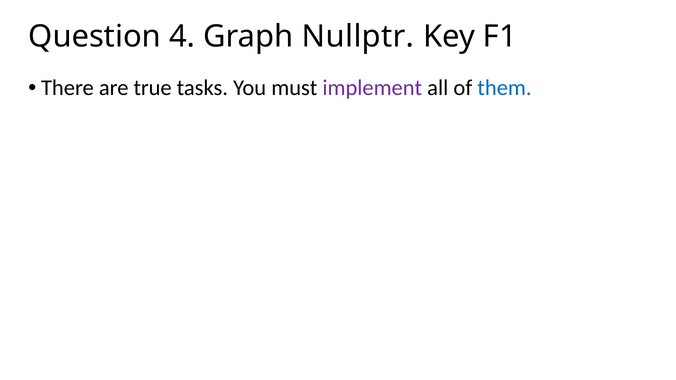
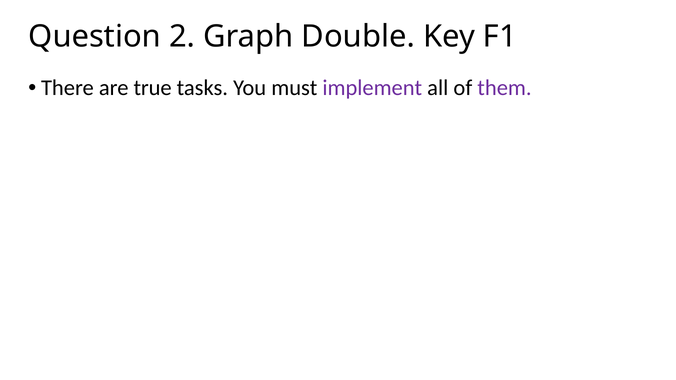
4: 4 -> 2 (182, 37)
Nullptr: Nullptr -> Double (358, 37)
them colour: blue -> purple (505, 88)
